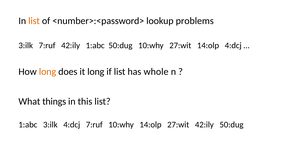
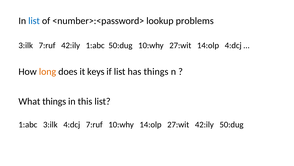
list colour: orange -> blue (34, 21)
it long: long -> keys (96, 71)
has whole: whole -> things (156, 71)
